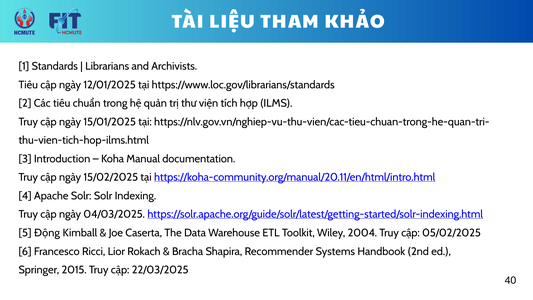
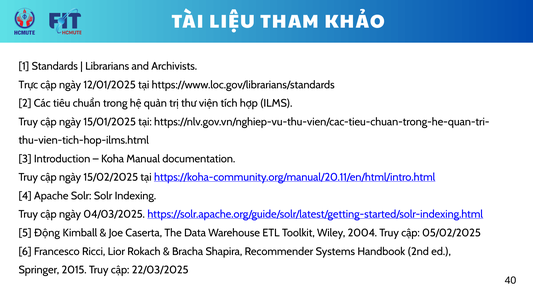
Tiêu: Tiêu -> Trực (28, 85)
